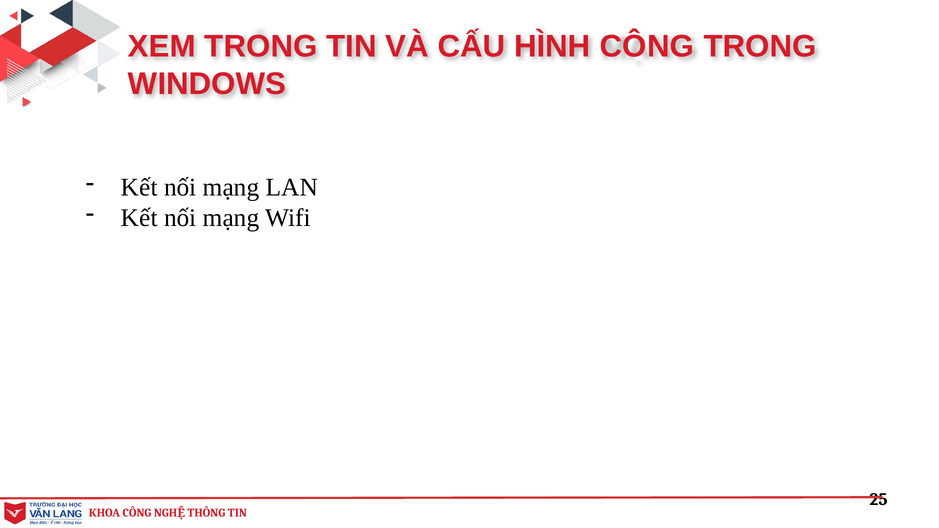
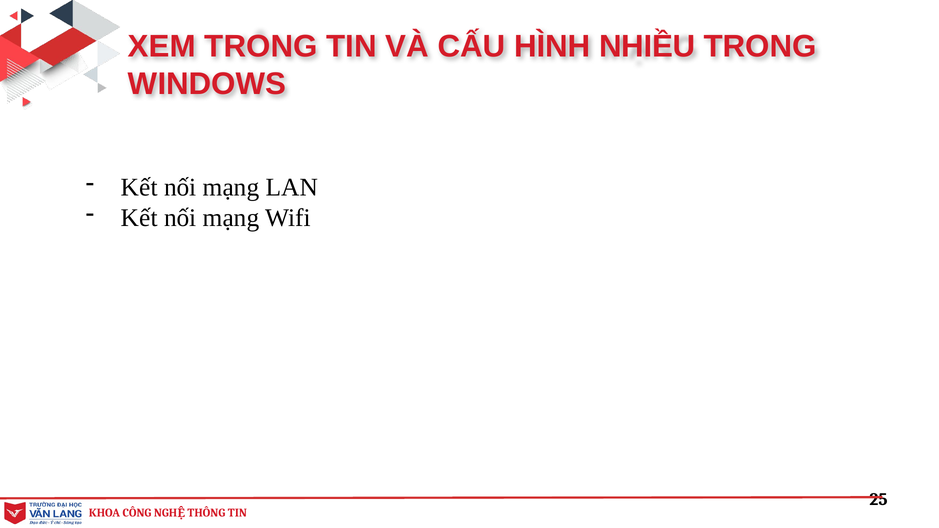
HÌNH CÔNG: CÔNG -> NHIỀU (647, 47)
